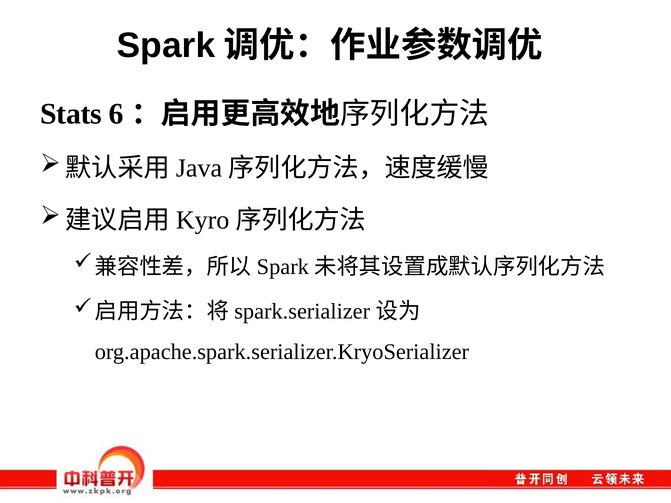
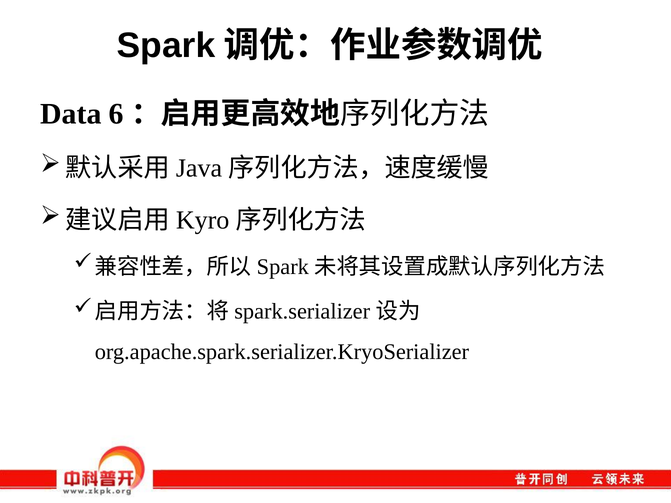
Stats: Stats -> Data (71, 114)
